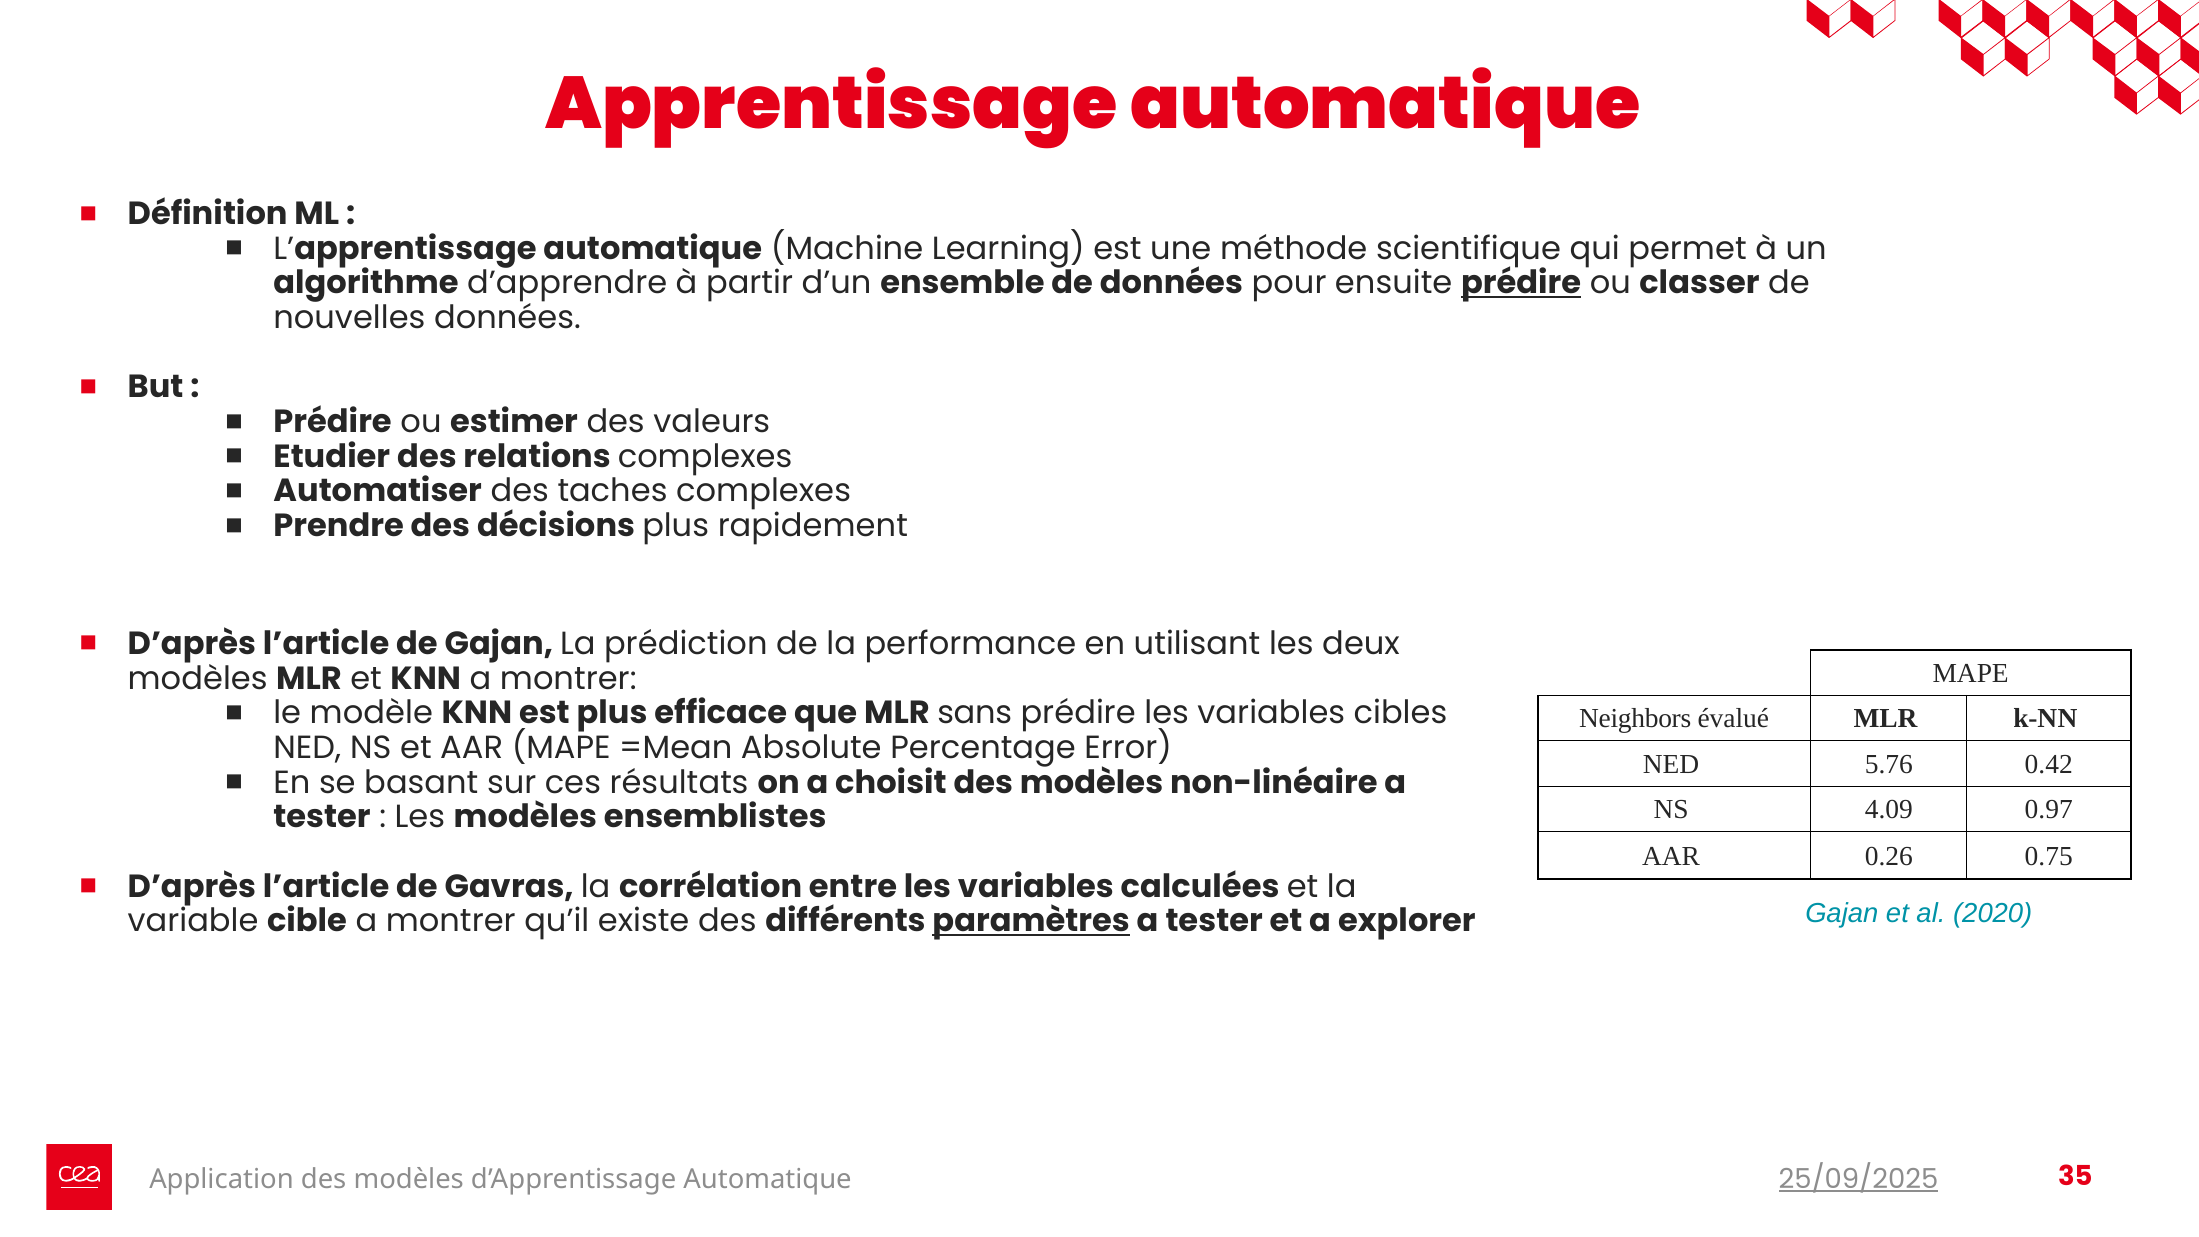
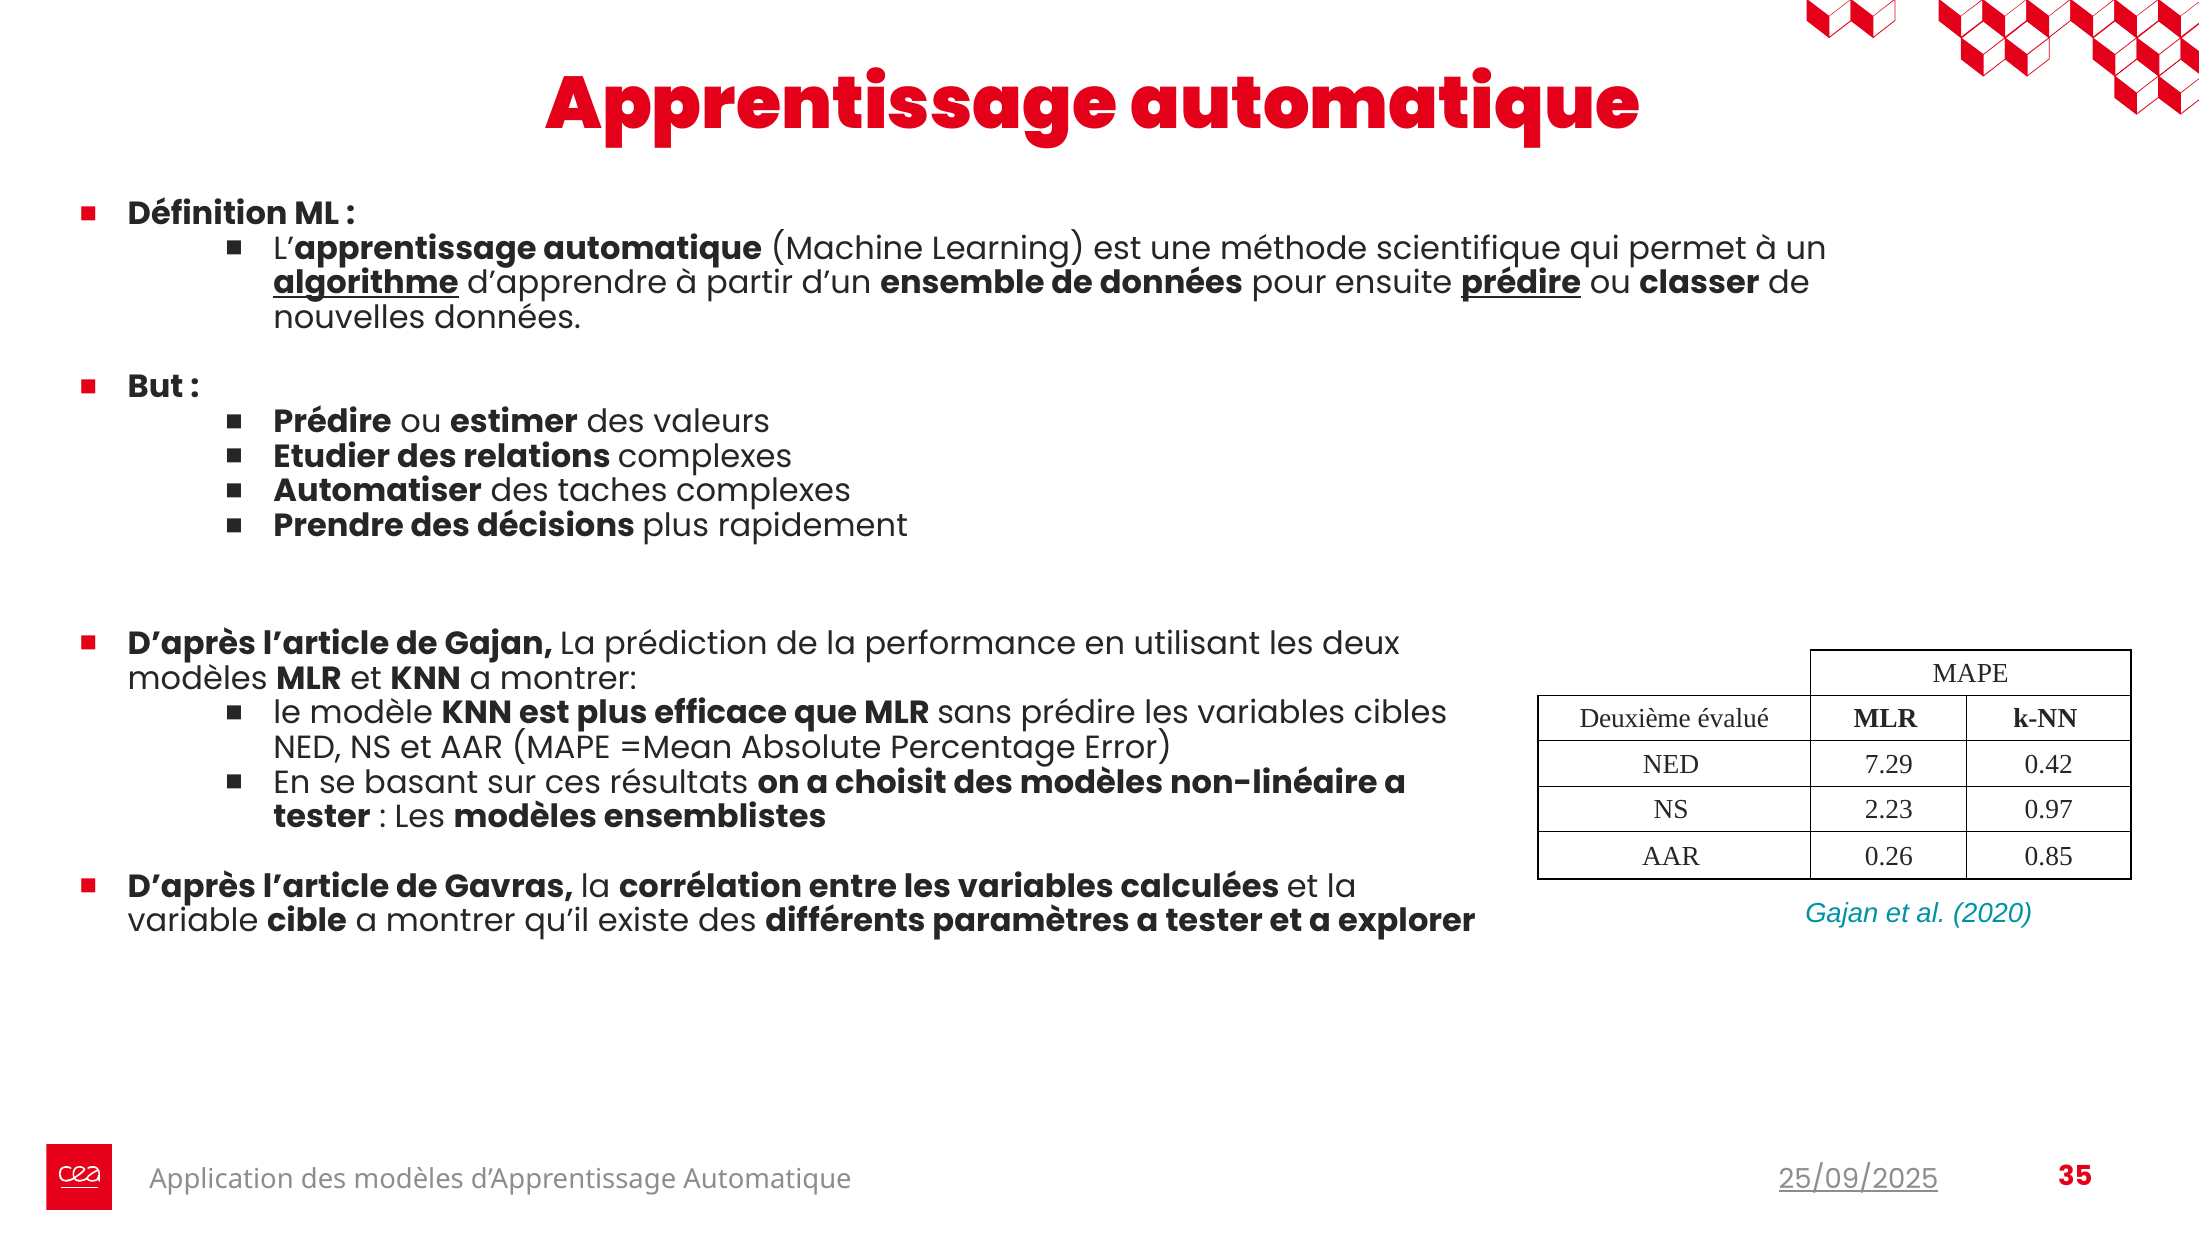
algorithme underline: none -> present (366, 283)
Neighbors: Neighbors -> Deuxième (1635, 719)
5.76: 5.76 -> 7.29 (1889, 764)
4.09: 4.09 -> 2.23 (1889, 810)
0.75: 0.75 -> 0.85 (2049, 856)
paramètres underline: present -> none (1031, 921)
